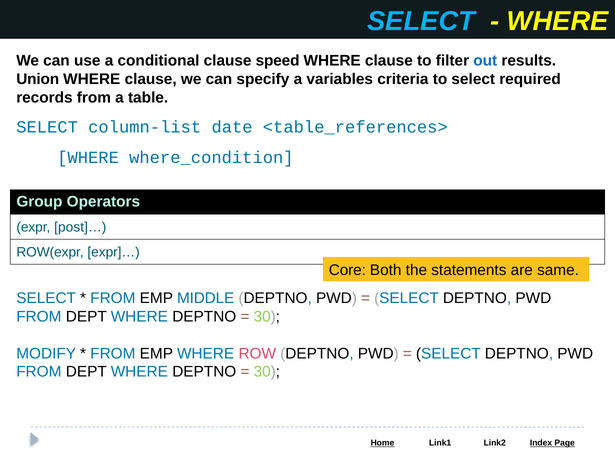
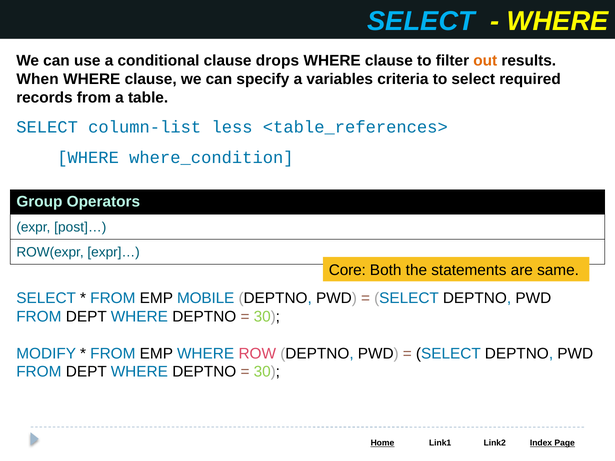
speed: speed -> drops (277, 61)
out colour: blue -> orange (485, 61)
Union: Union -> When (38, 79)
date: date -> less (232, 127)
MIDDLE: MIDDLE -> MOBILE (206, 298)
